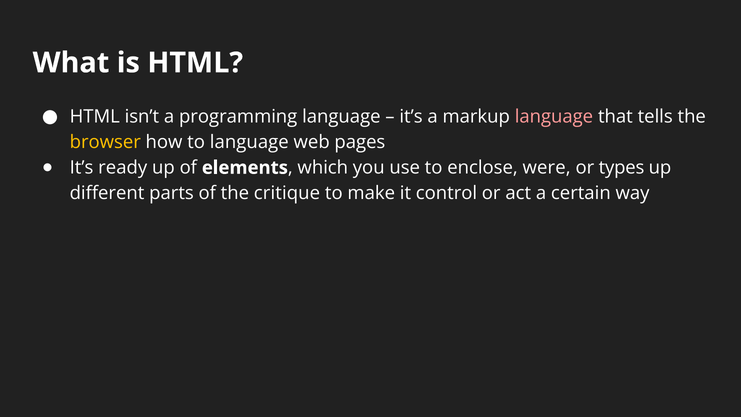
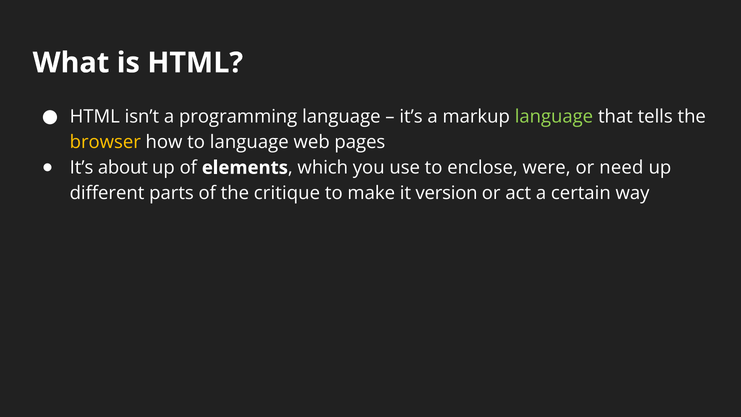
language colour: pink -> light green (554, 117)
ready: ready -> about (123, 168)
types: types -> need (621, 168)
control: control -> version (447, 193)
